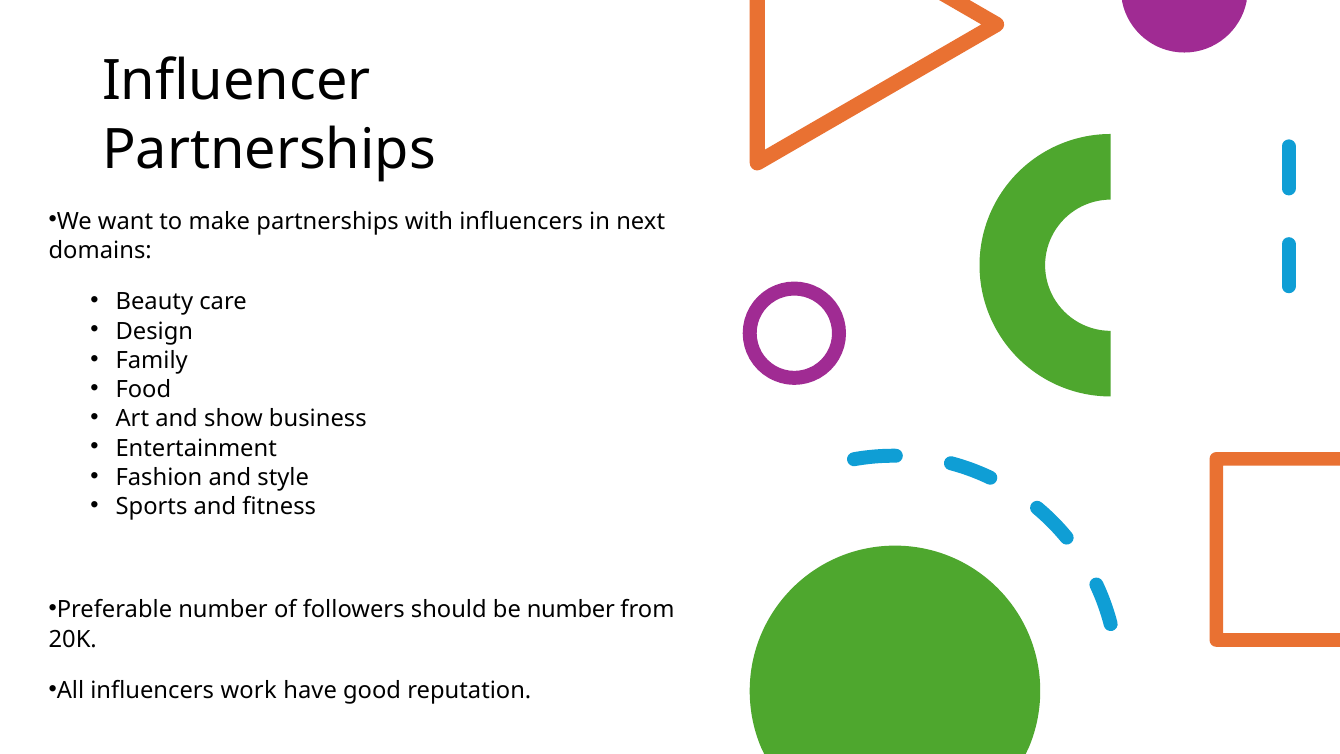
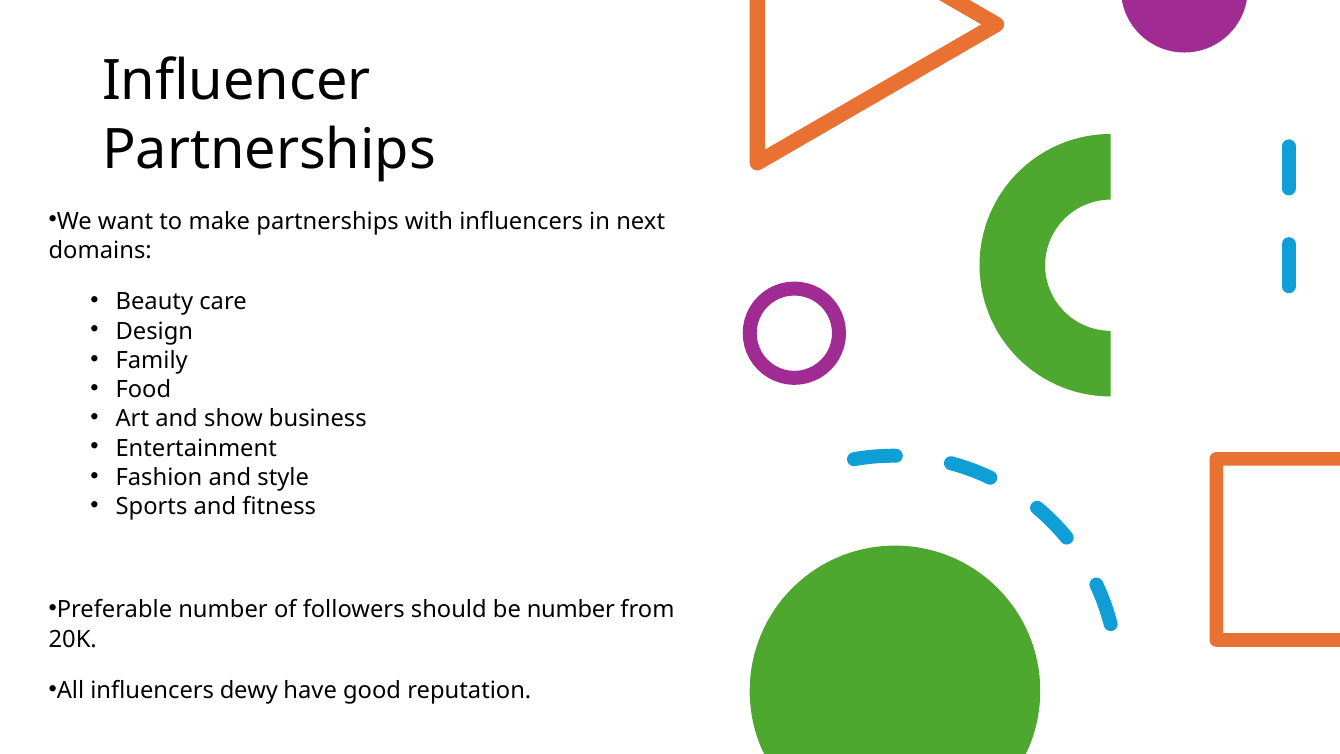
work: work -> dewy (249, 691)
